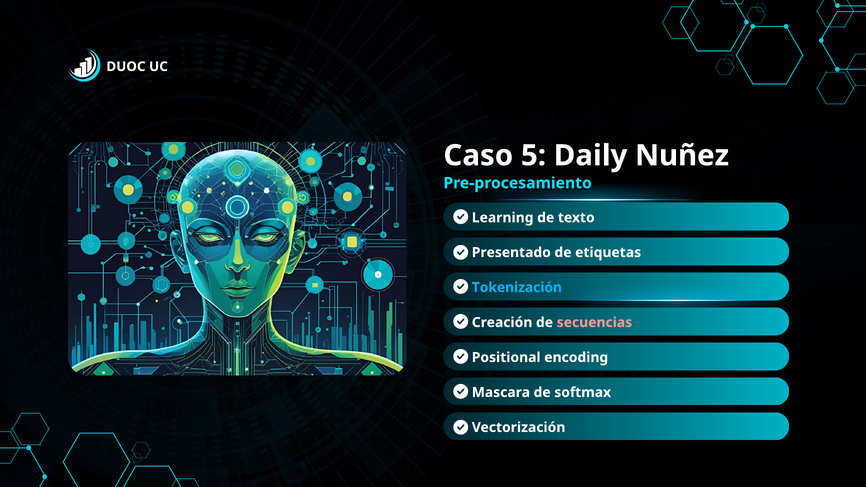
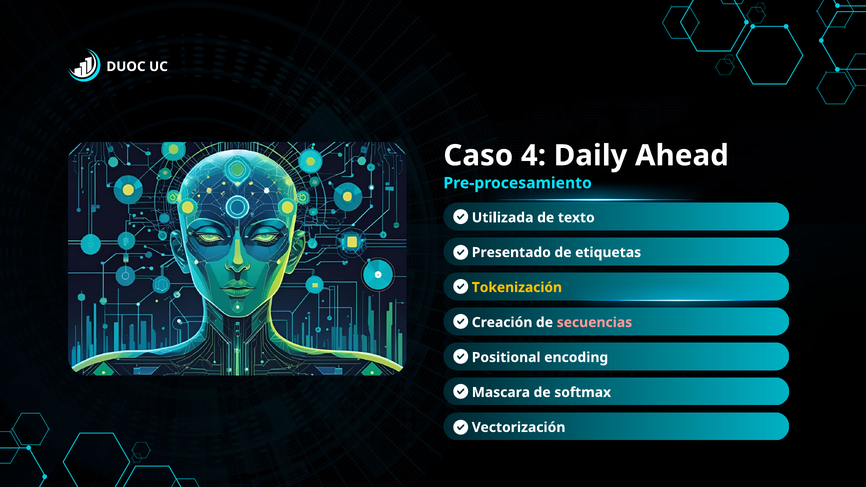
5: 5 -> 4 (533, 156)
Nuñez: Nuñez -> Ahead (682, 156)
Learning: Learning -> Utilizada (503, 218)
Tokenización colour: light blue -> yellow (517, 288)
